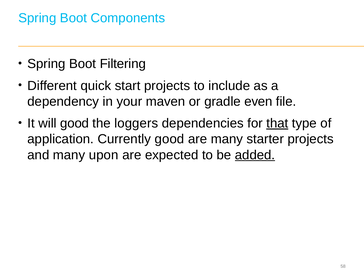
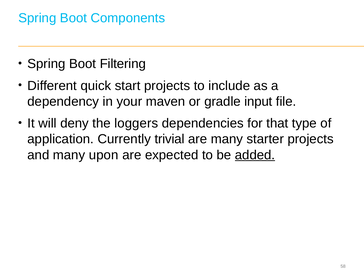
even: even -> input (258, 101)
will good: good -> deny (75, 123)
that underline: present -> none (277, 123)
Currently good: good -> trivial (170, 139)
